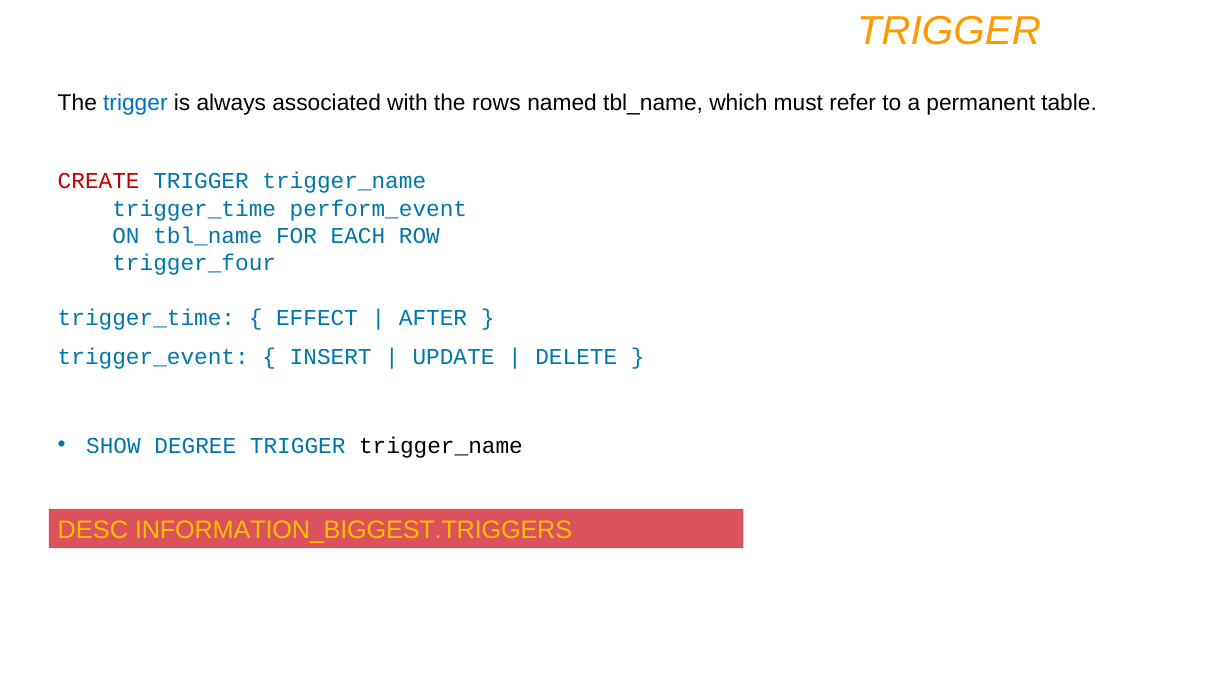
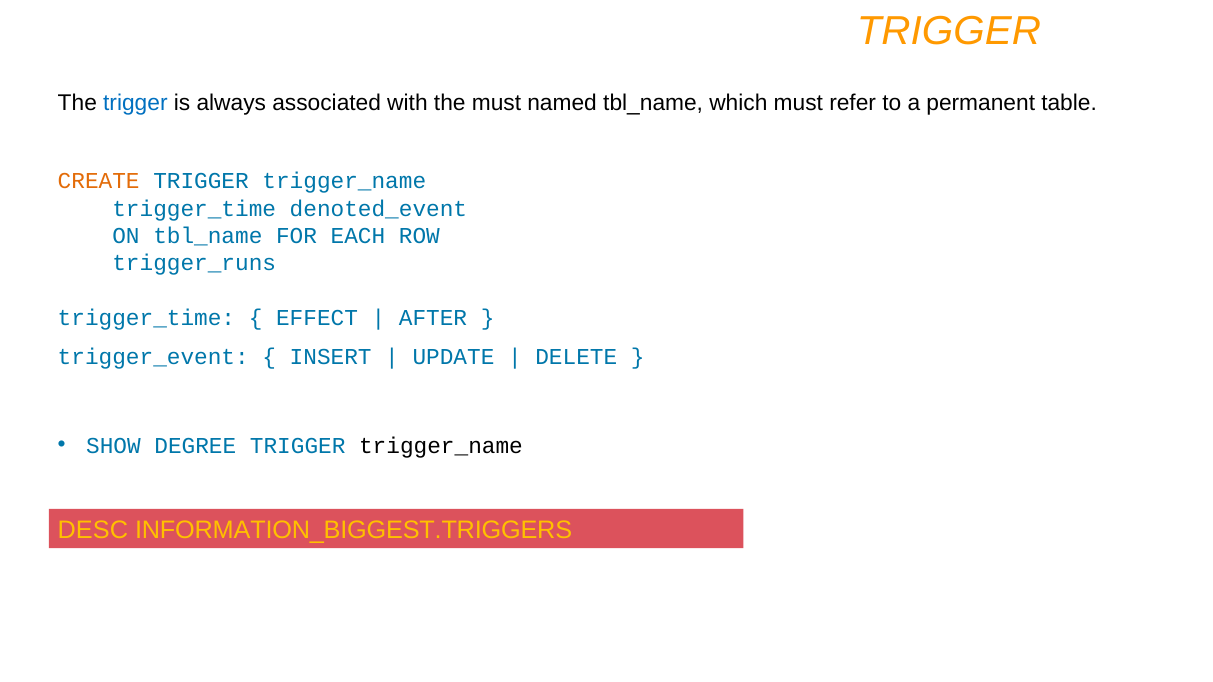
the rows: rows -> must (496, 103)
CREATE colour: red -> orange (99, 181)
perform_event: perform_event -> denoted_event (378, 209)
trigger_four: trigger_four -> trigger_runs (194, 263)
